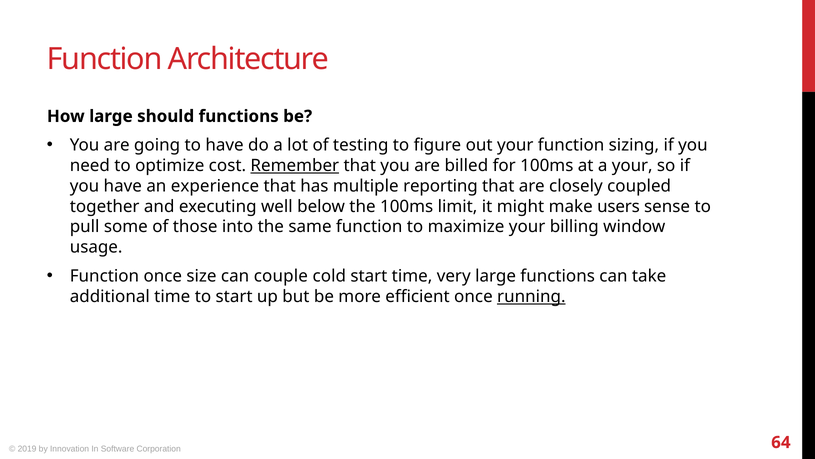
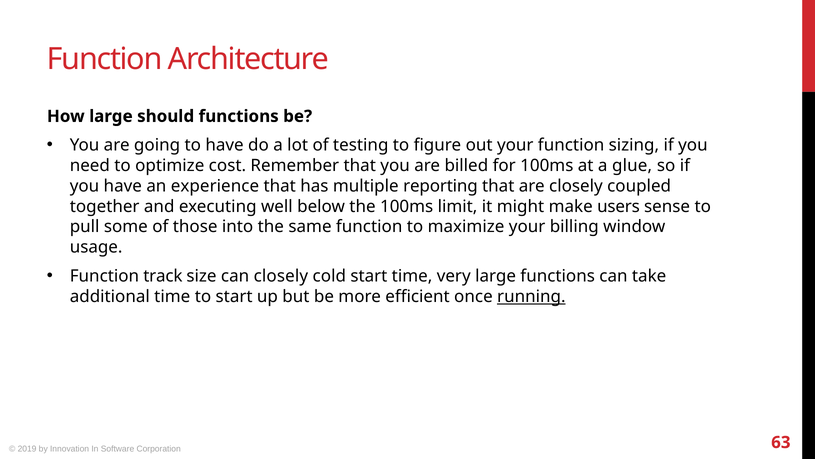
Remember underline: present -> none (295, 165)
a your: your -> glue (632, 165)
Function once: once -> track (163, 276)
can couple: couple -> closely (281, 276)
64: 64 -> 63 (781, 442)
